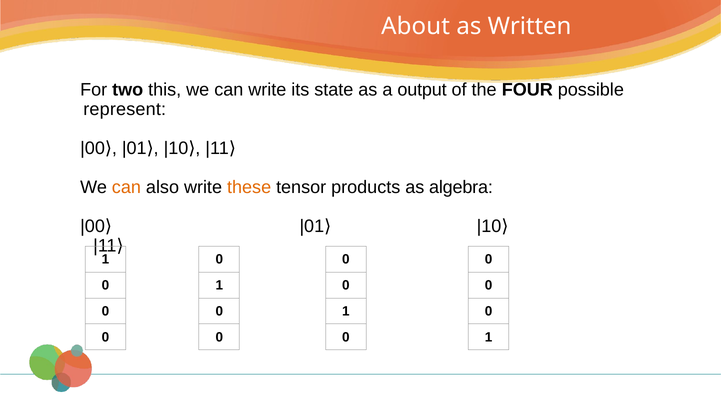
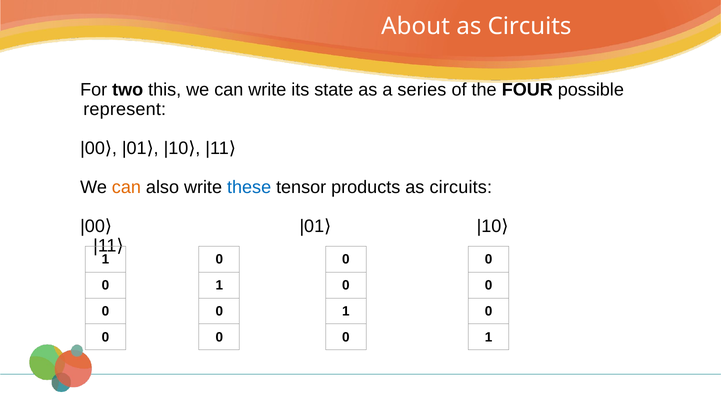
Written: Written -> Circuits (530, 26)
output: output -> series (422, 90)
these colour: orange -> blue (249, 187)
products as algebra: algebra -> circuits (461, 187)
